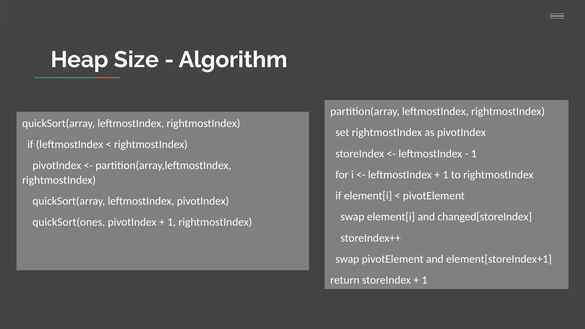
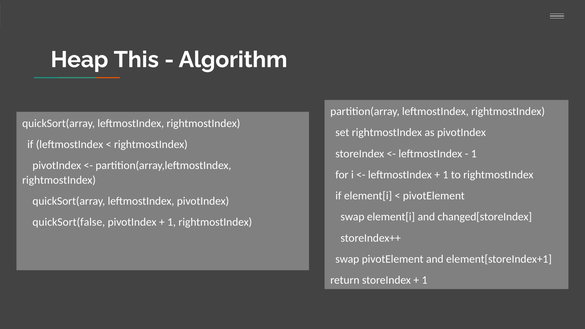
Size: Size -> This (136, 60)
quickSort(ones: quickSort(ones -> quickSort(false (69, 222)
